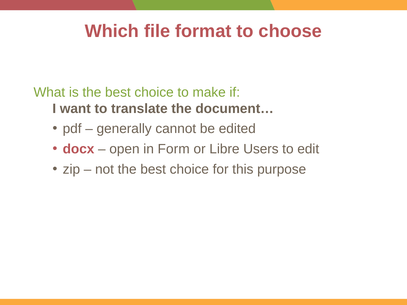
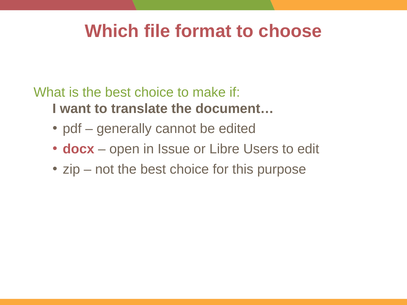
Form: Form -> Issue (174, 149)
